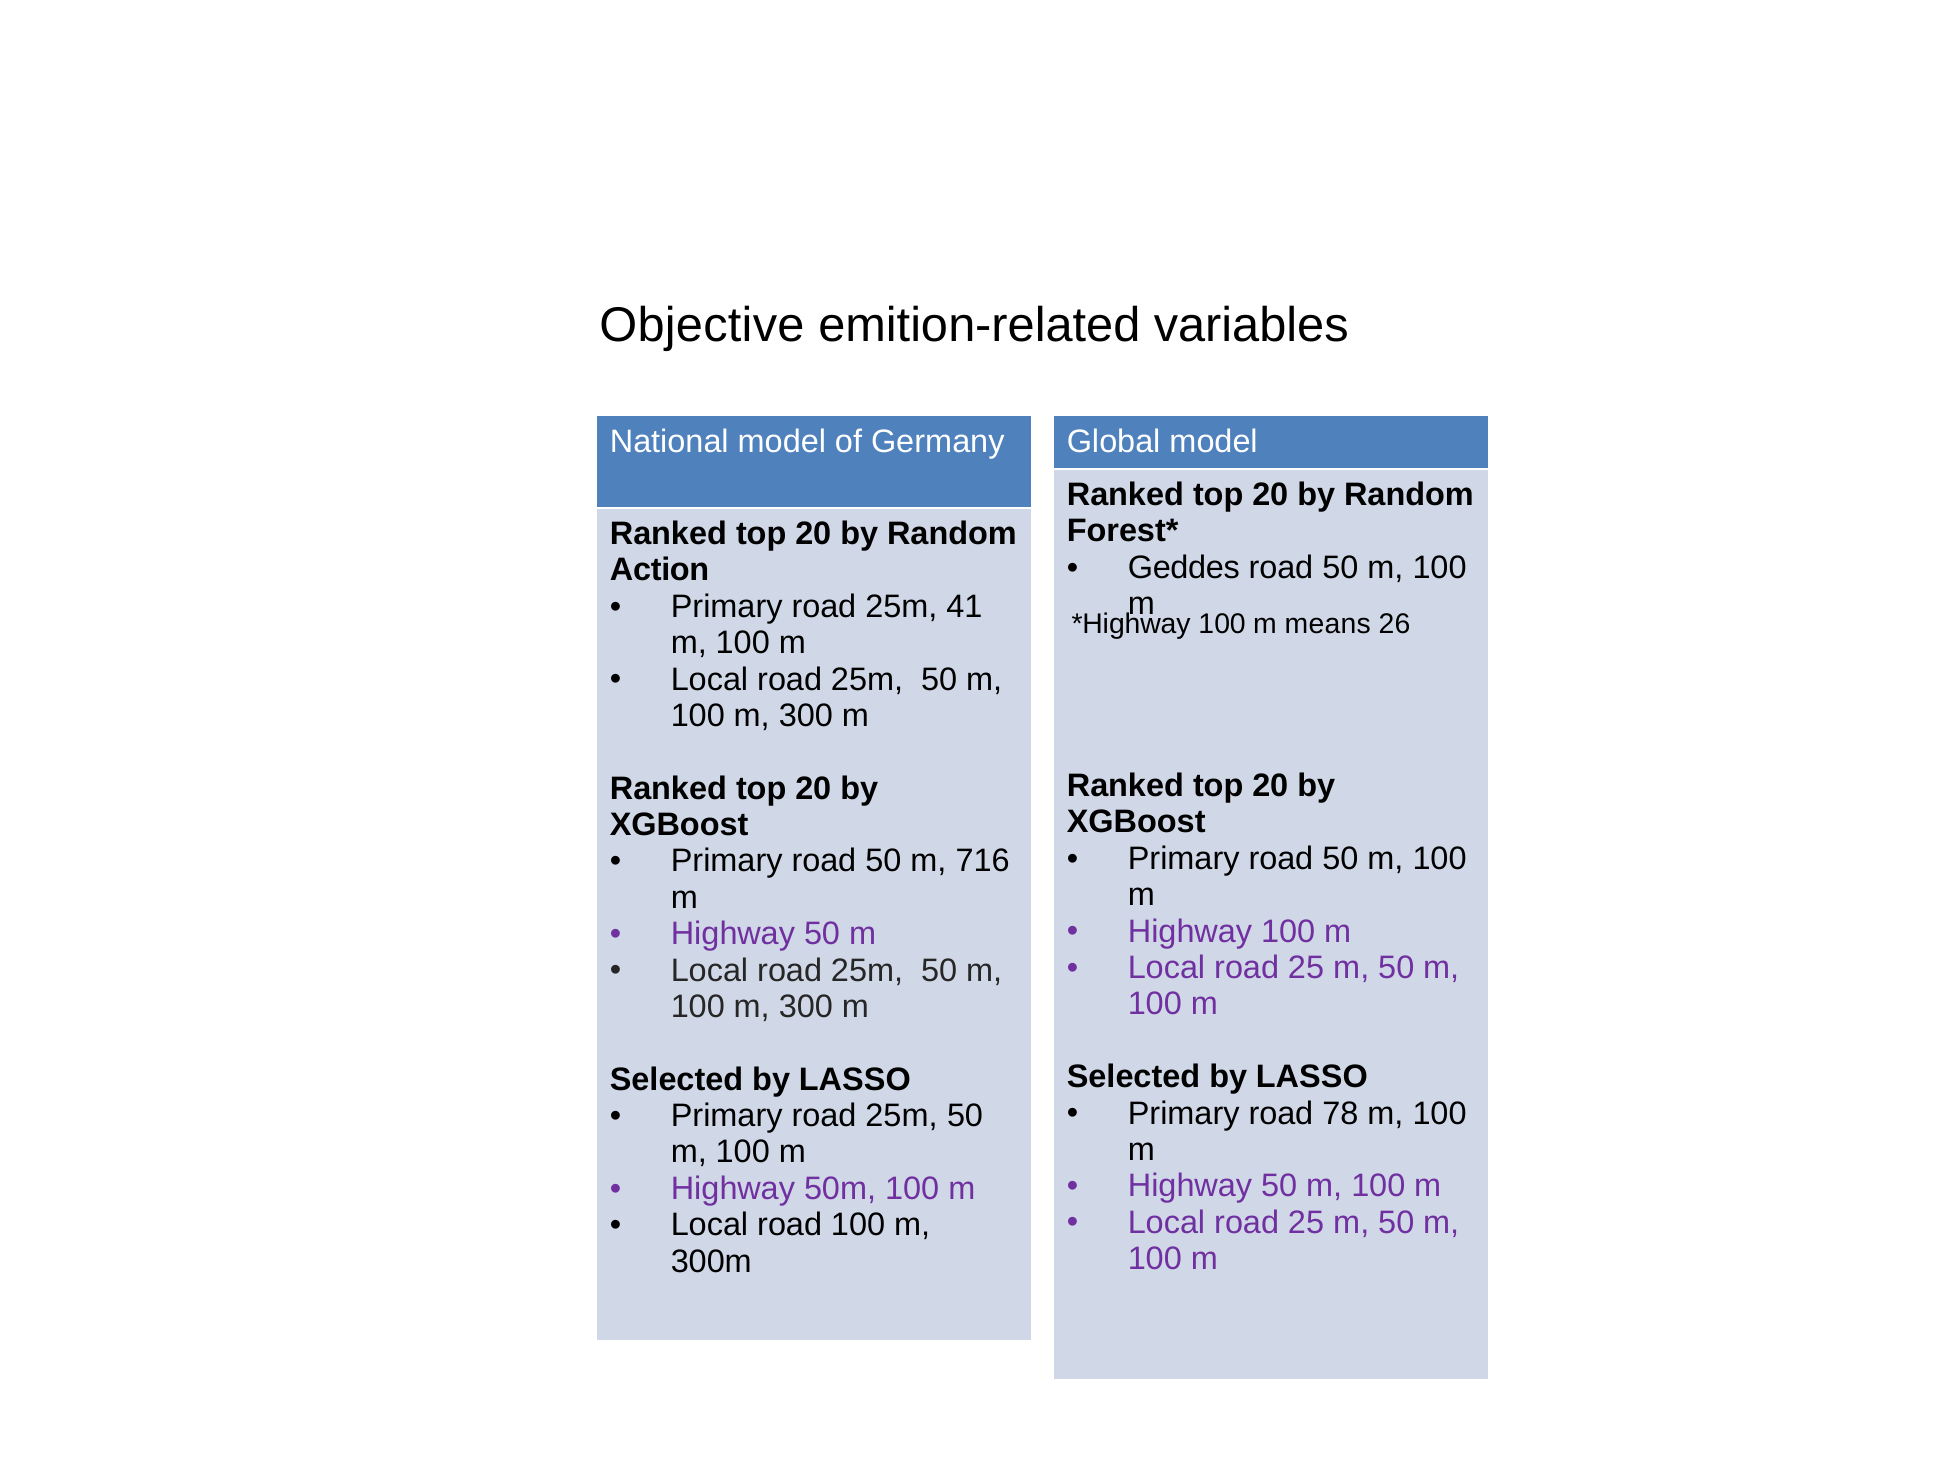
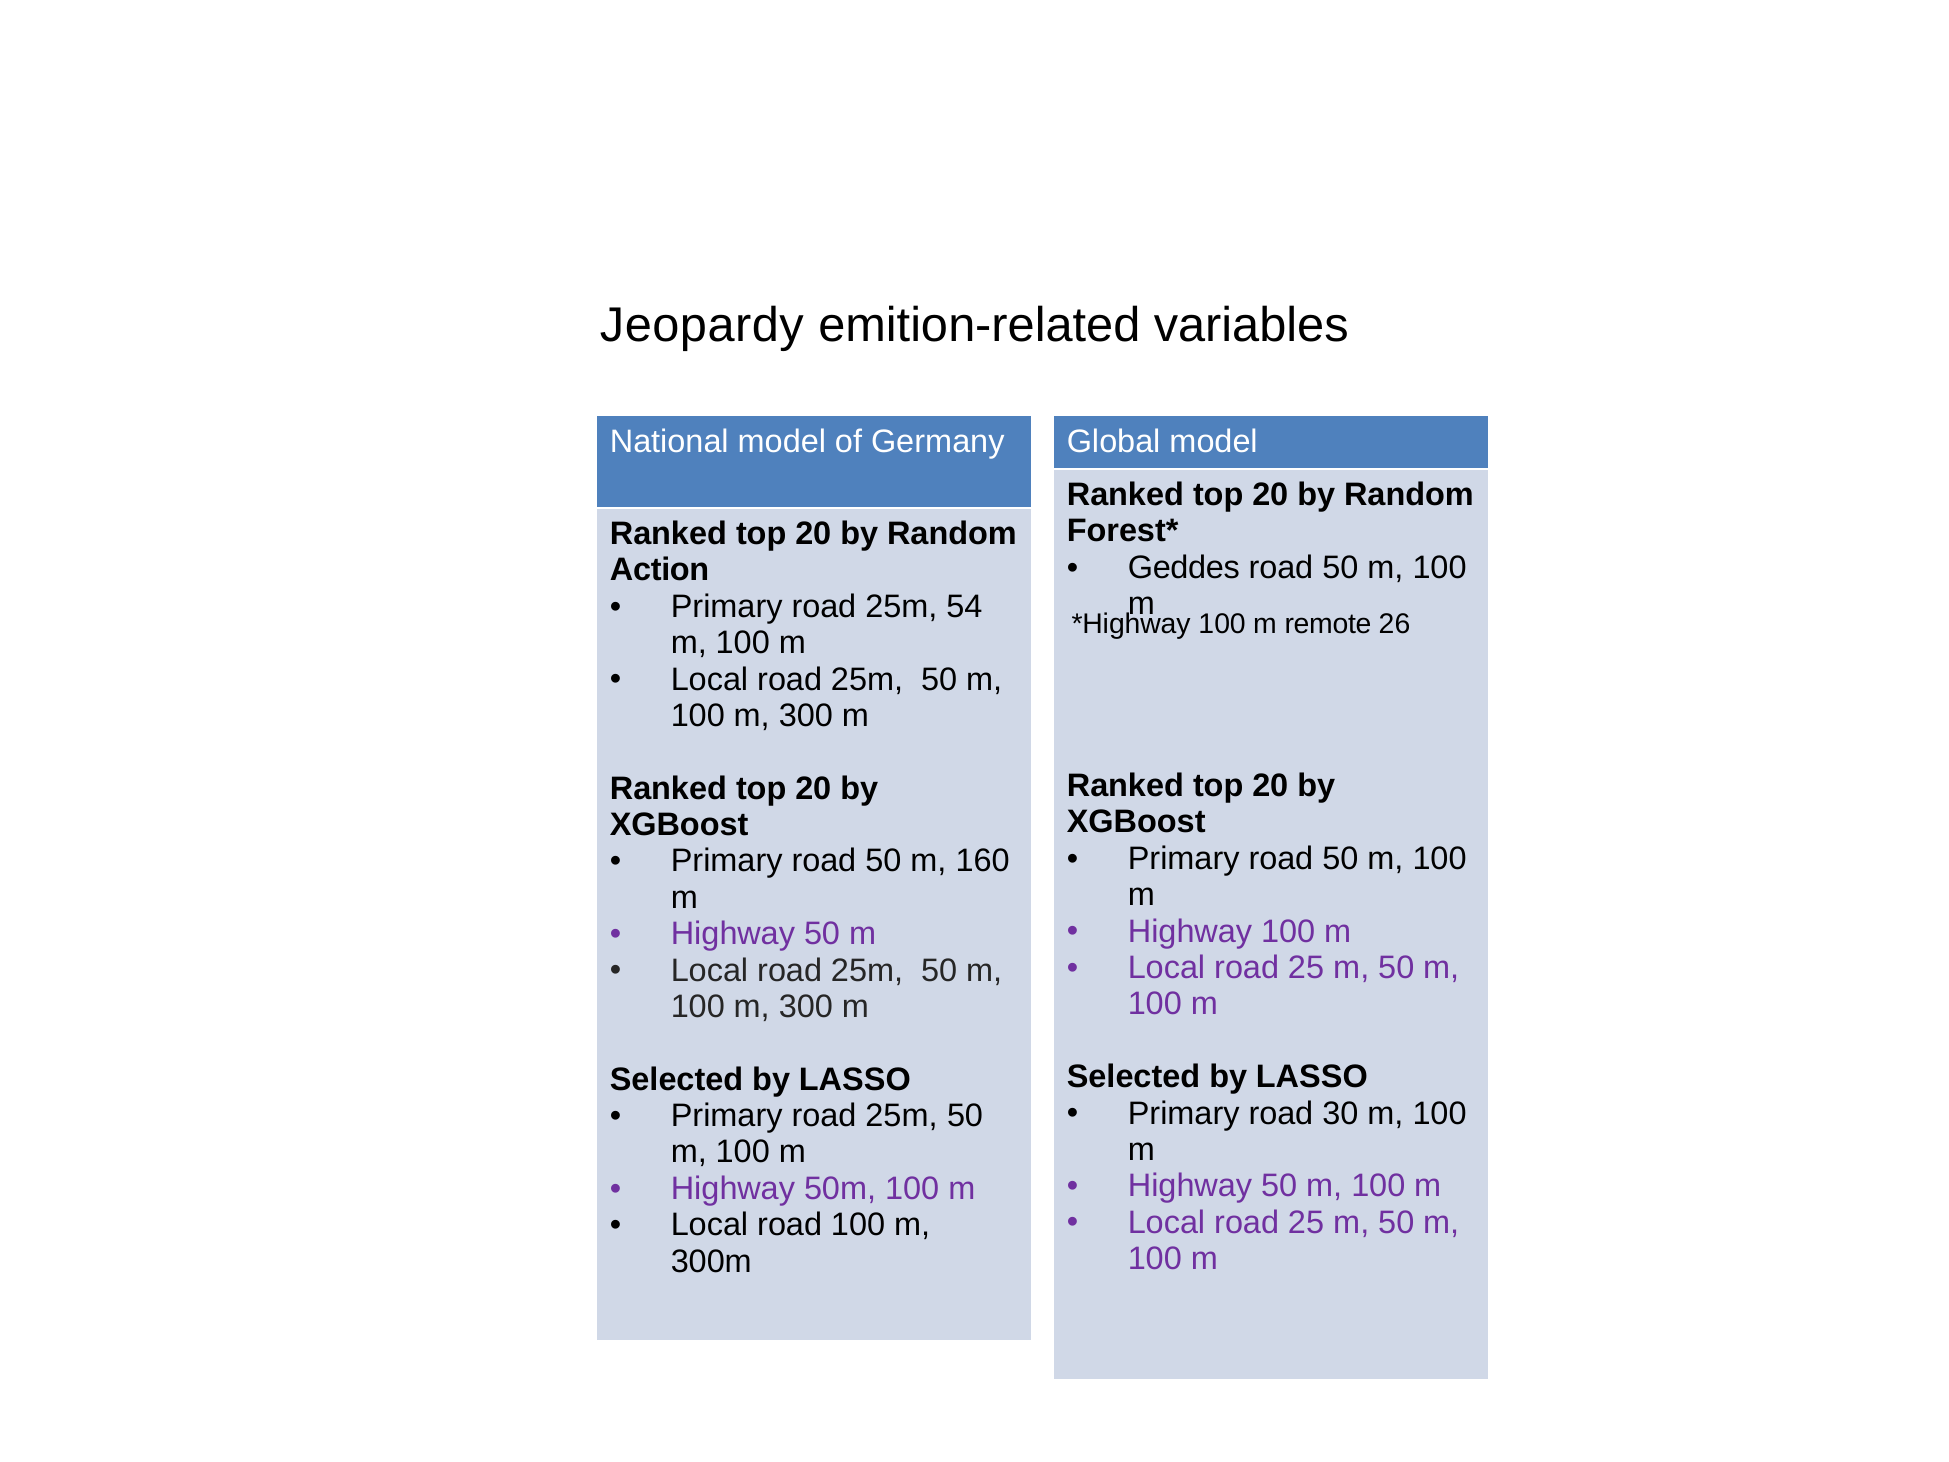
Objective: Objective -> Jeopardy (702, 326)
41: 41 -> 54 (964, 607)
means: means -> remote (1328, 624)
716: 716 -> 160 (983, 861)
78: 78 -> 30 (1340, 1113)
